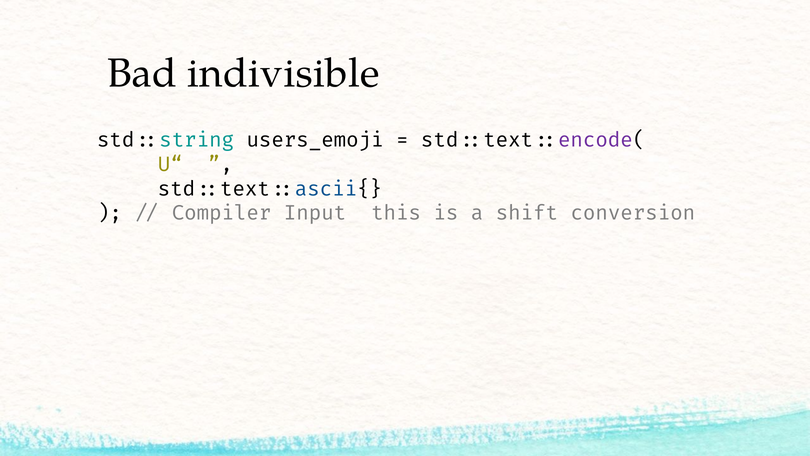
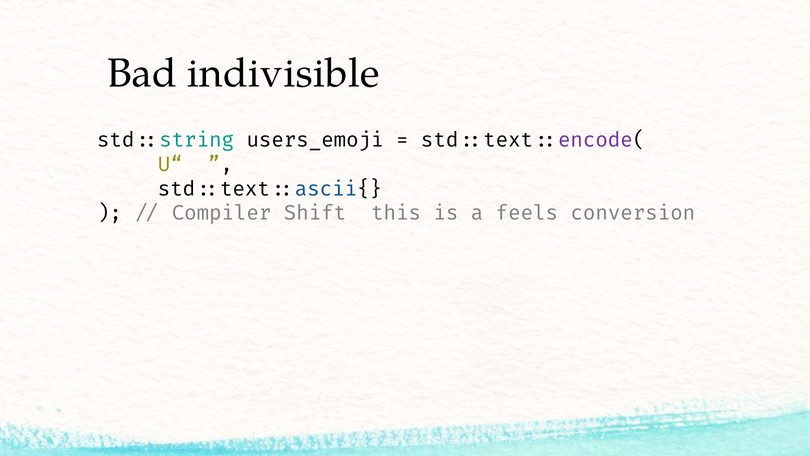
Input: Input -> Shift (321, 213)
shift: shift -> feels (527, 213)
